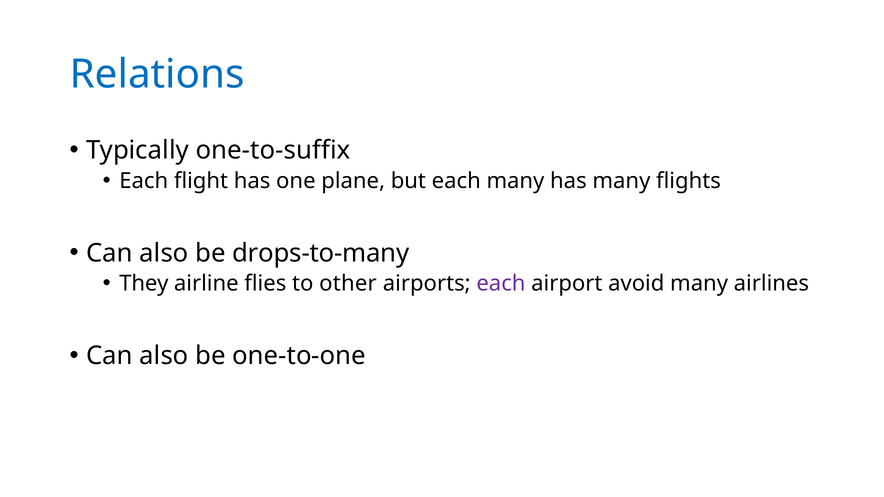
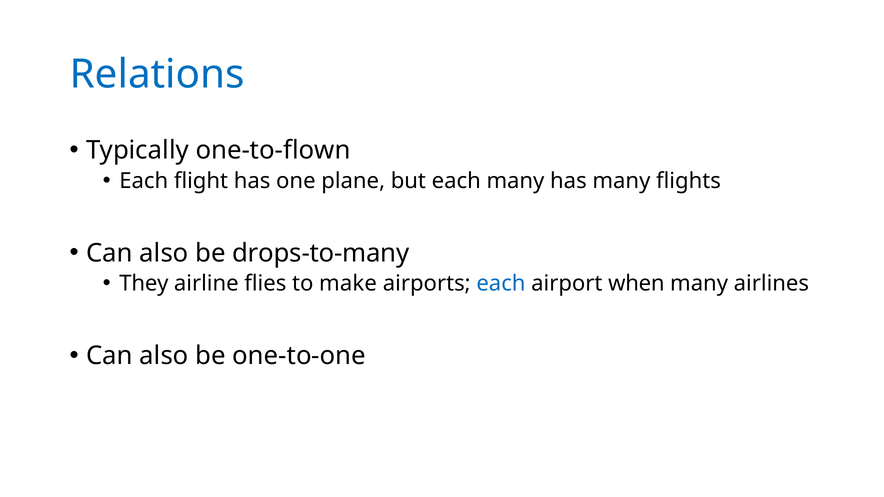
one-to-suffix: one-to-suffix -> one-to-flown (273, 151)
other: other -> make (348, 284)
each colour: purple -> blue (501, 284)
avoid: avoid -> when (636, 284)
